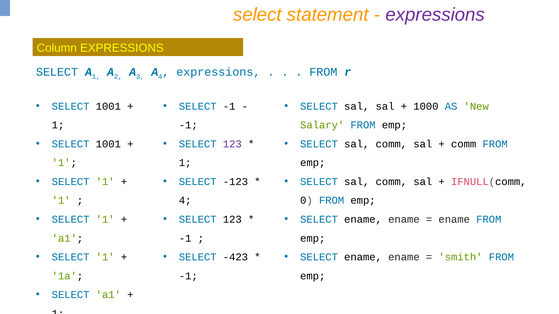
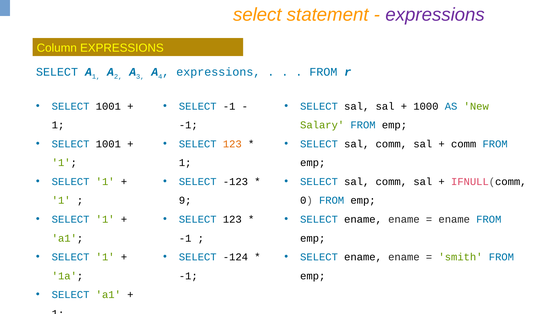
123 colour: purple -> orange (232, 144)
4: 4 -> 9 (185, 201)
-423: -423 -> -124 (235, 257)
